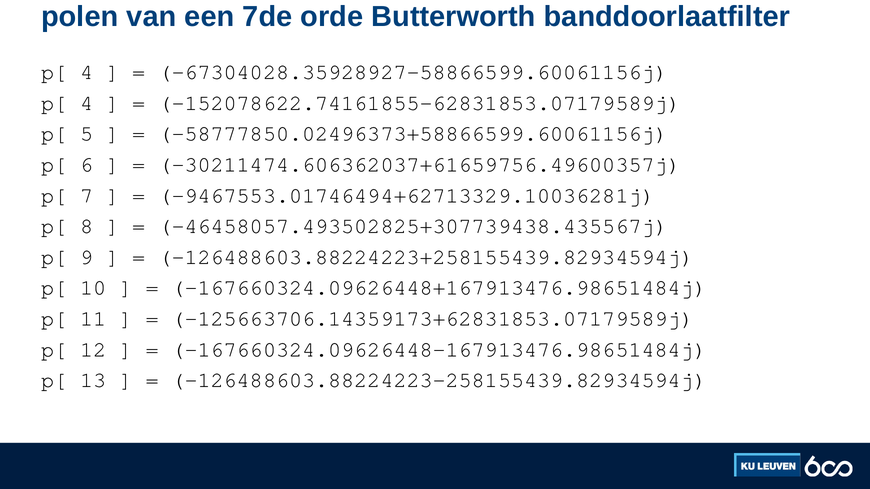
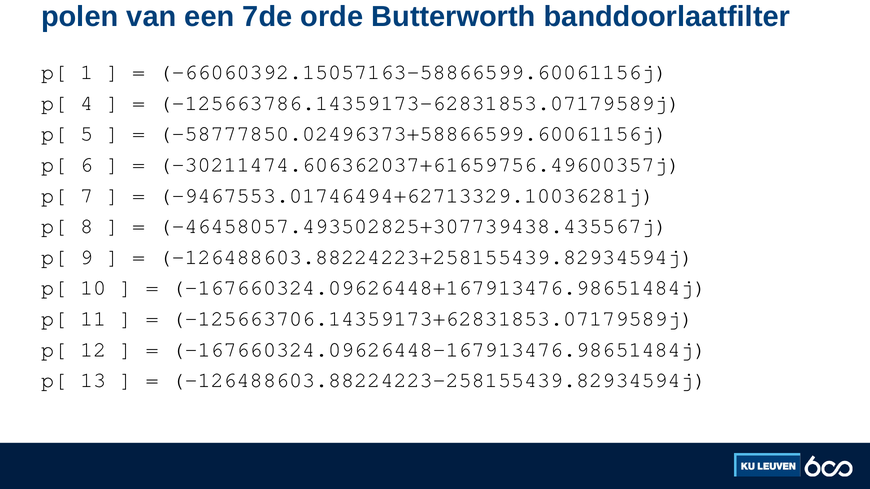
4: 4 -> 1 (87, 72)
-67304028.35928927-58866599.60061156j: -67304028.35928927-58866599.60061156j -> -66060392.15057163-58866599.60061156j (413, 72)
-152078622.74161855-62831853.07179589j: -152078622.74161855-62831853.07179589j -> -125663786.14359173-62831853.07179589j (420, 103)
